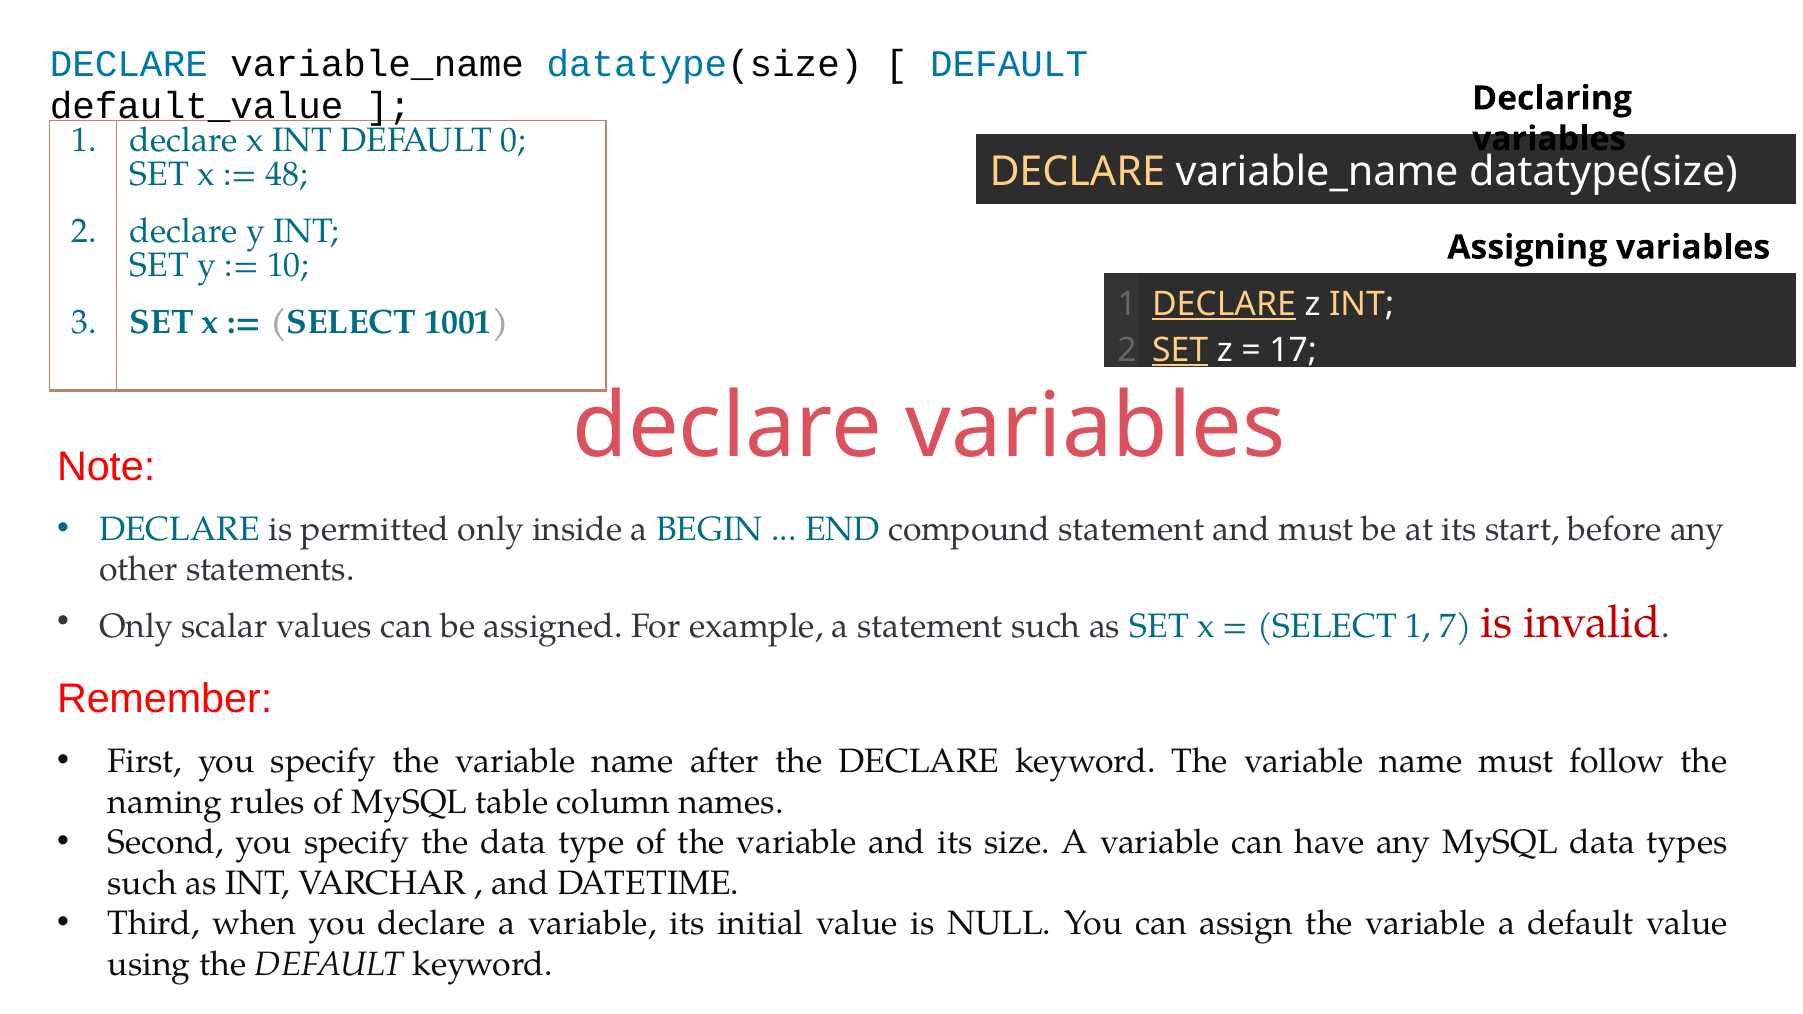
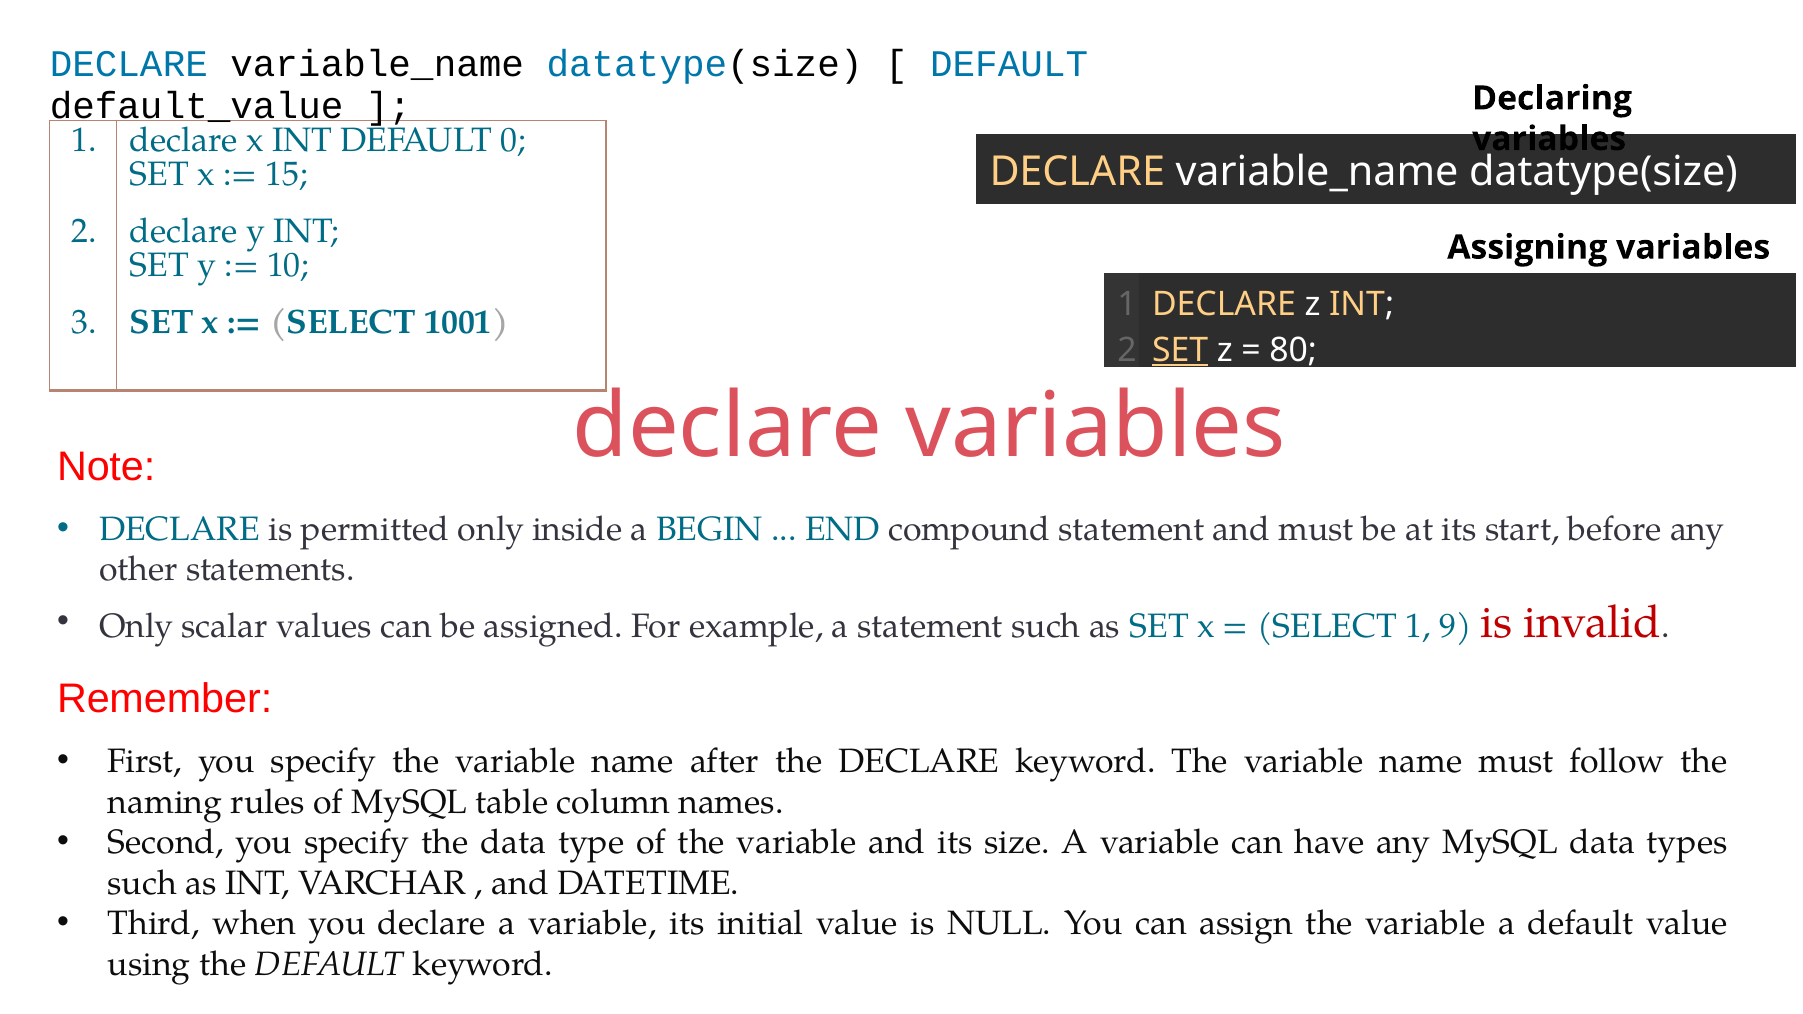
48: 48 -> 15 (287, 175)
DECLARE underline: present -> none (1224, 304)
17: 17 -> 80 (1293, 350)
7: 7 -> 9 (1455, 626)
